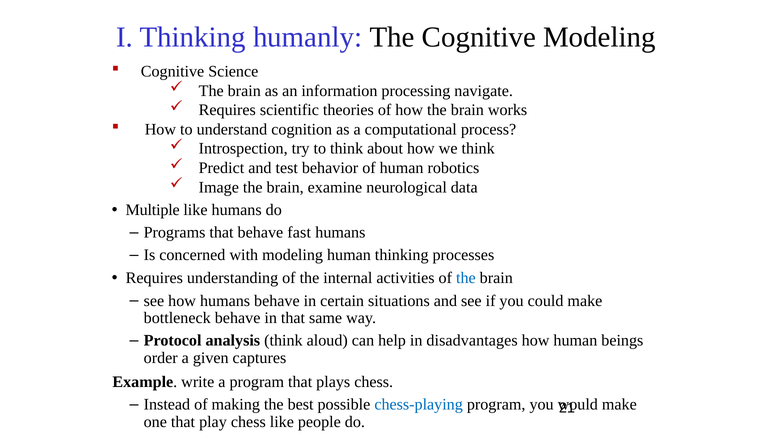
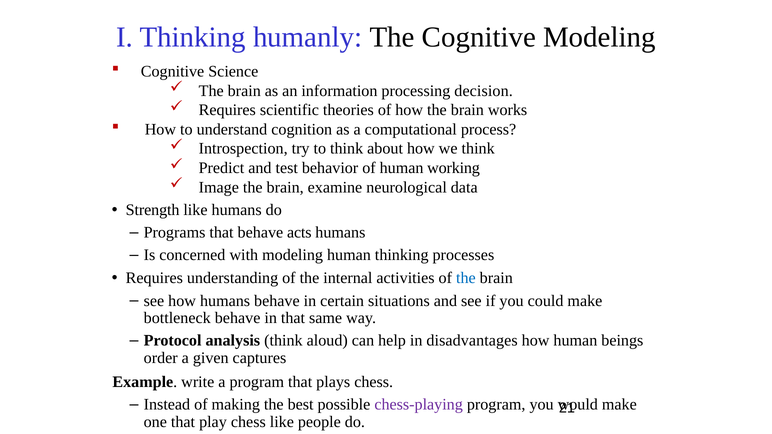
navigate: navigate -> decision (484, 91)
robotics: robotics -> working (454, 168)
Multiple: Multiple -> Strength (153, 210)
fast: fast -> acts (299, 233)
chess-playing colour: blue -> purple (419, 405)
